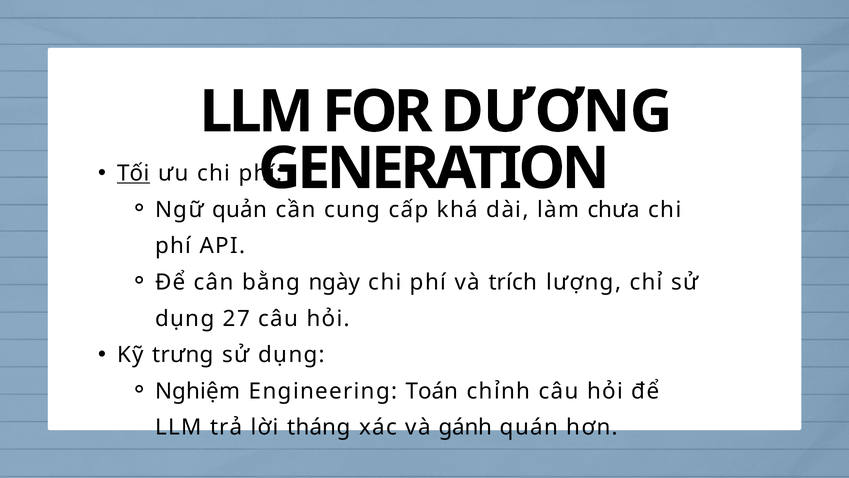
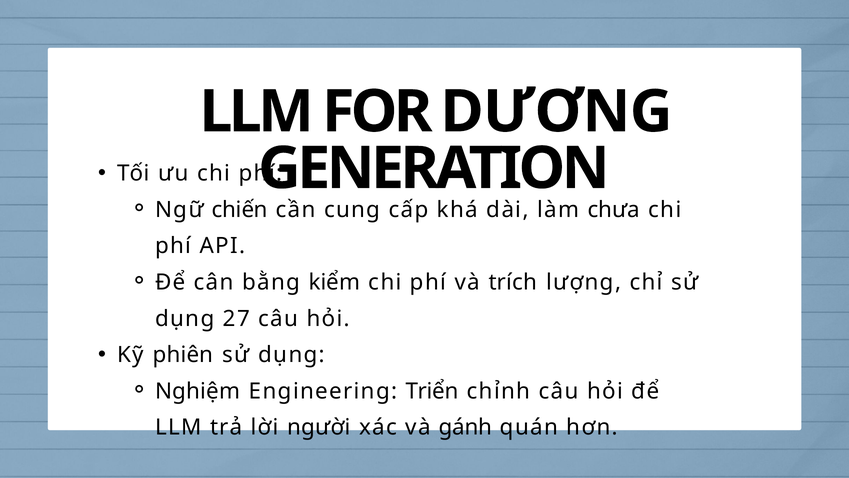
Tối underline: present -> none (133, 173)
quản: quản -> chiến (240, 209)
ngày: ngày -> kiểm (334, 282)
trưng: trưng -> phiên (183, 355)
Toán: Toán -> Triển (432, 391)
tháng: tháng -> người (319, 427)
